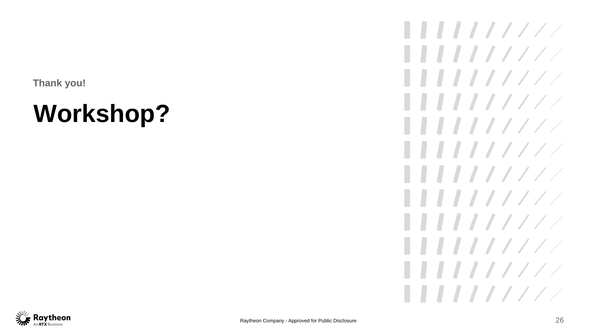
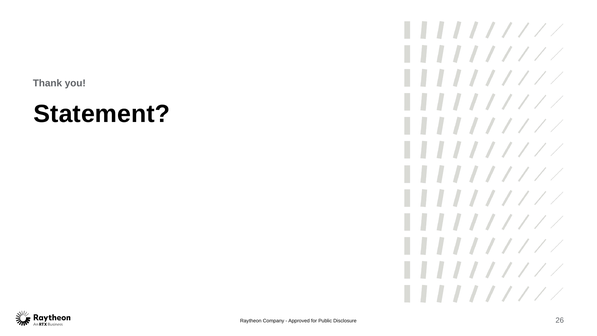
Workshop: Workshop -> Statement (102, 114)
